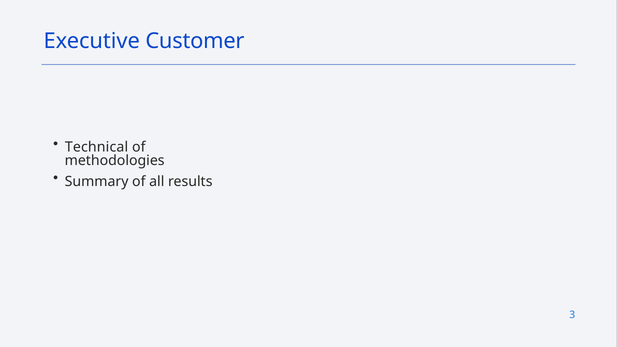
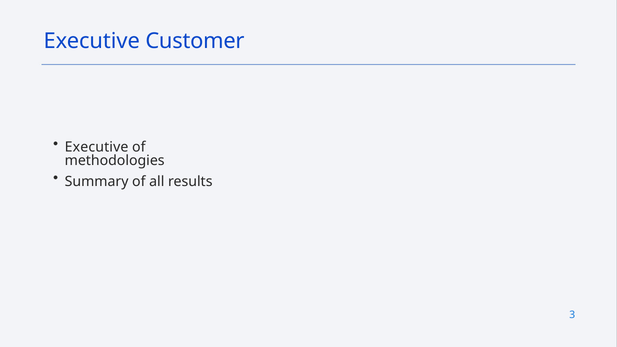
Technical: Technical -> Executive (97, 147)
